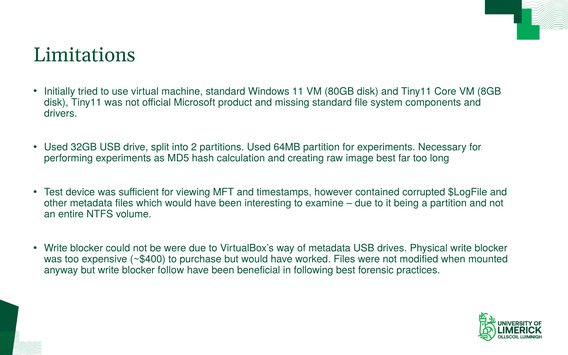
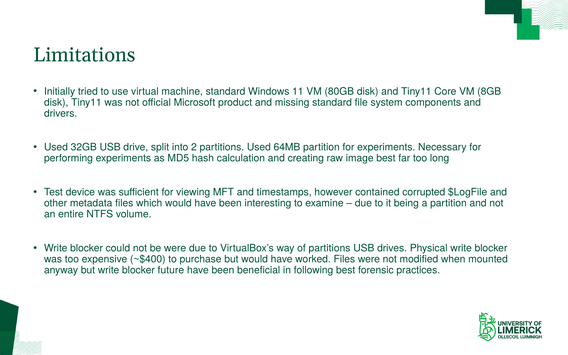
of metadata: metadata -> partitions (329, 248)
follow: follow -> future (171, 270)
